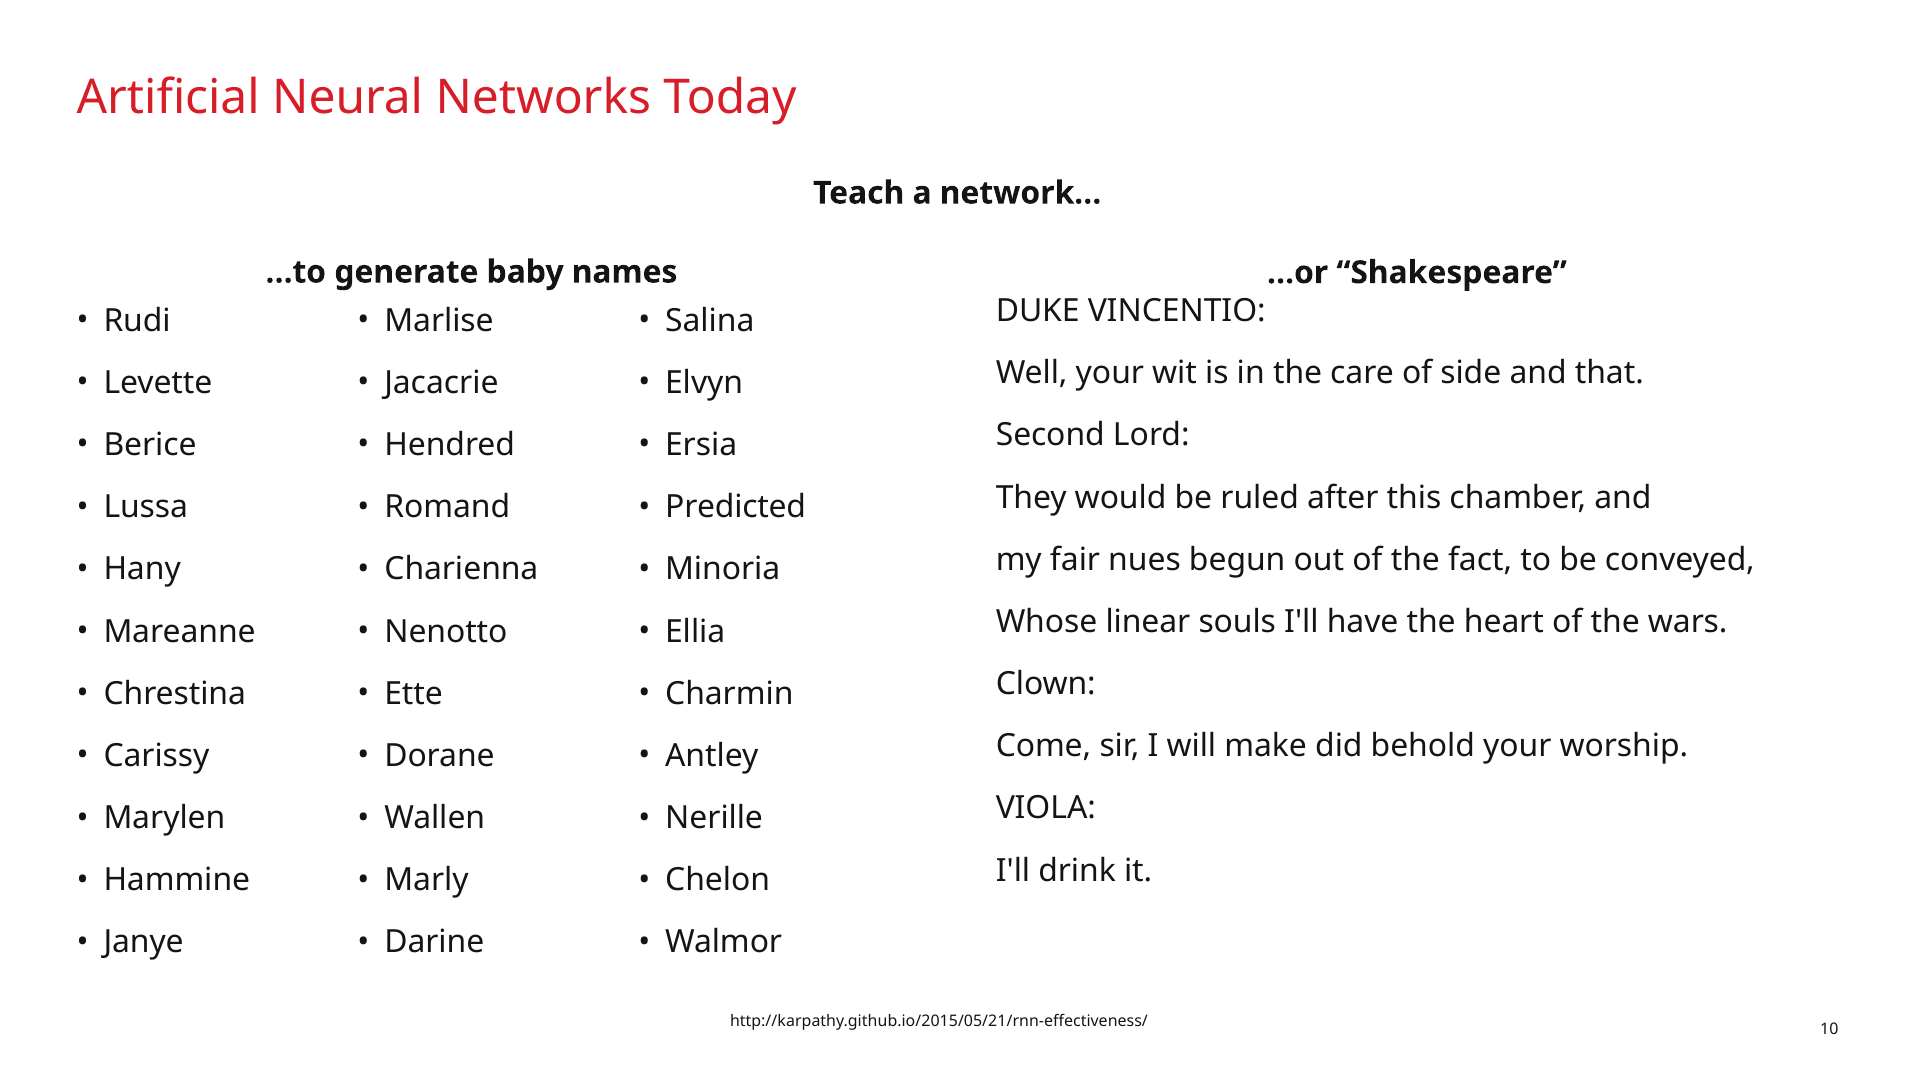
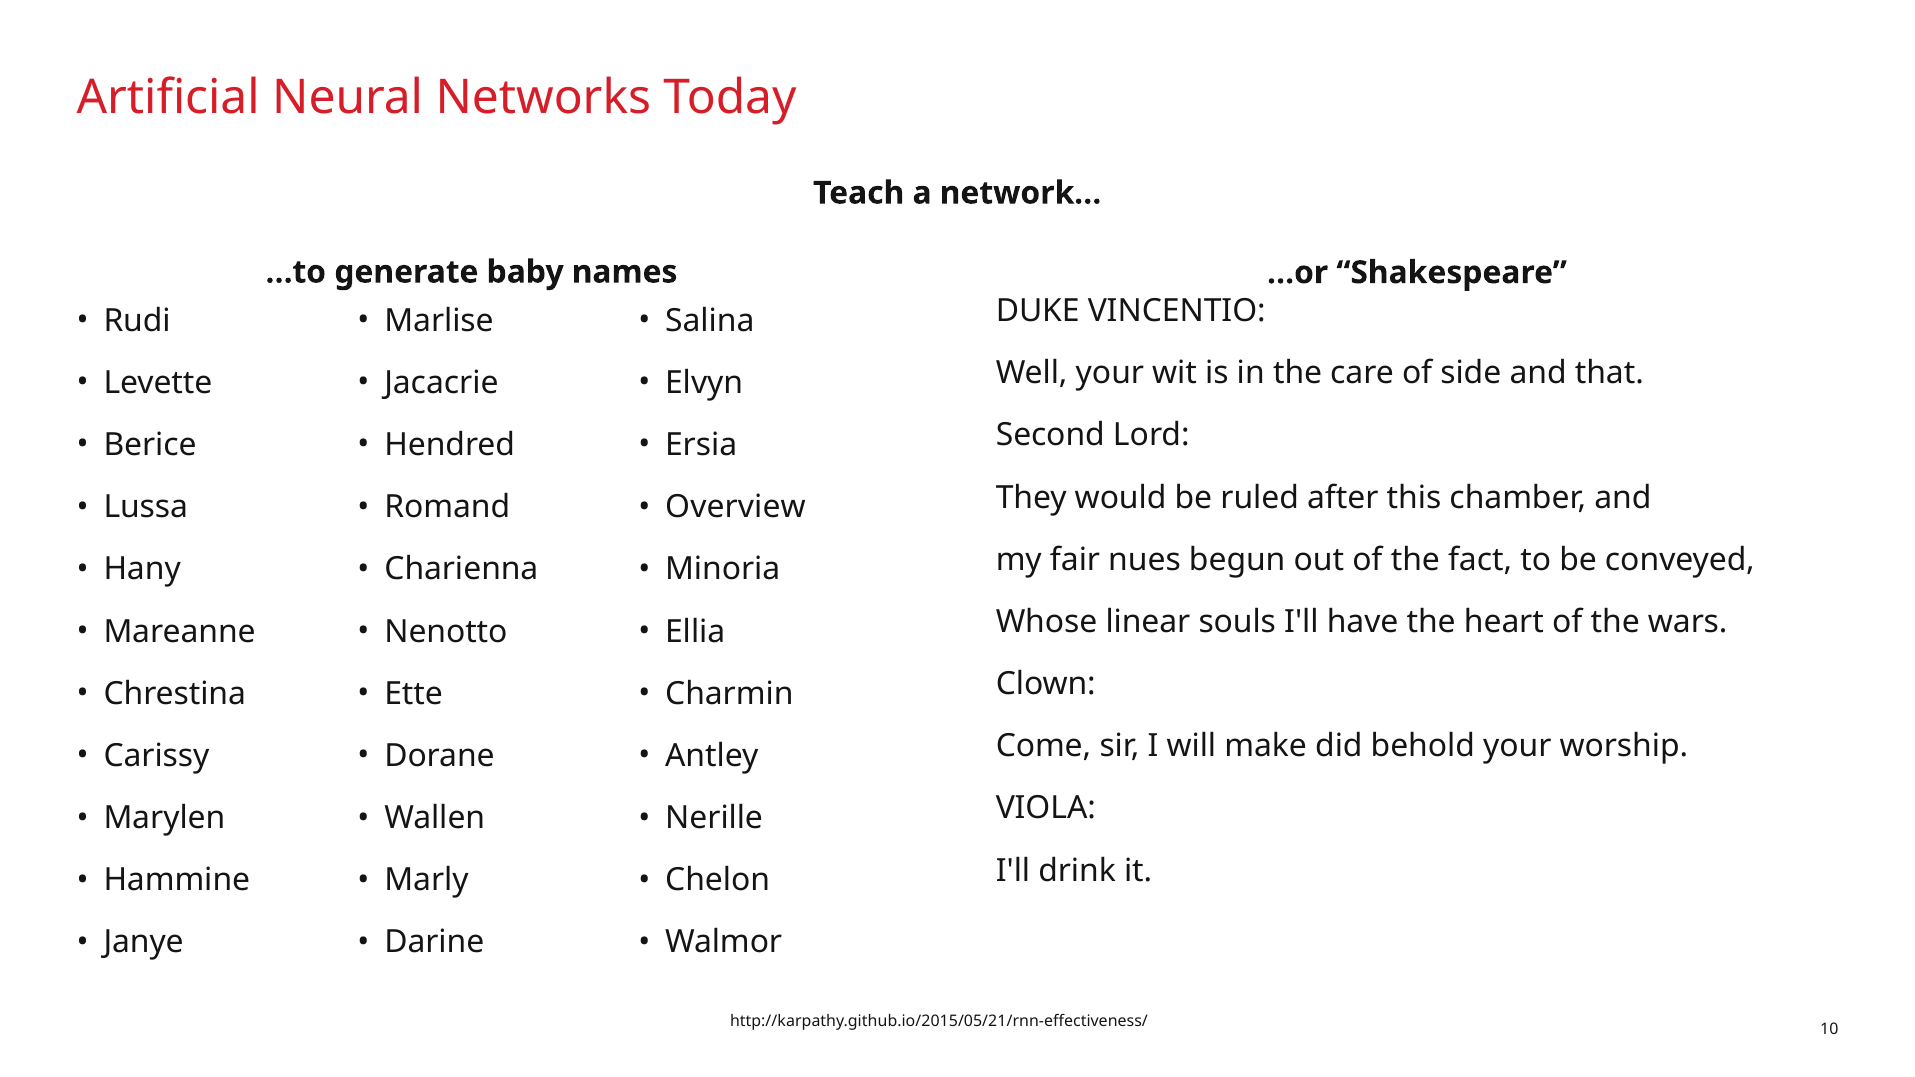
Predicted: Predicted -> Overview (735, 507)
